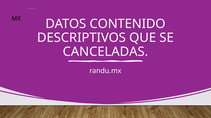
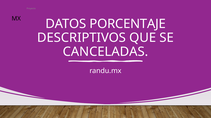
CONTENIDO: CONTENIDO -> PORCENTAJE (128, 24)
